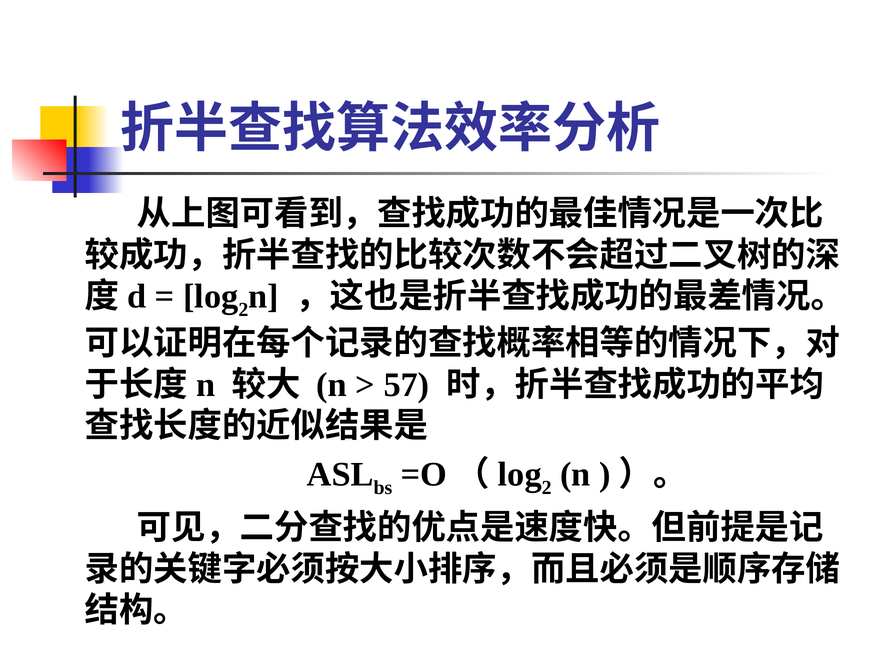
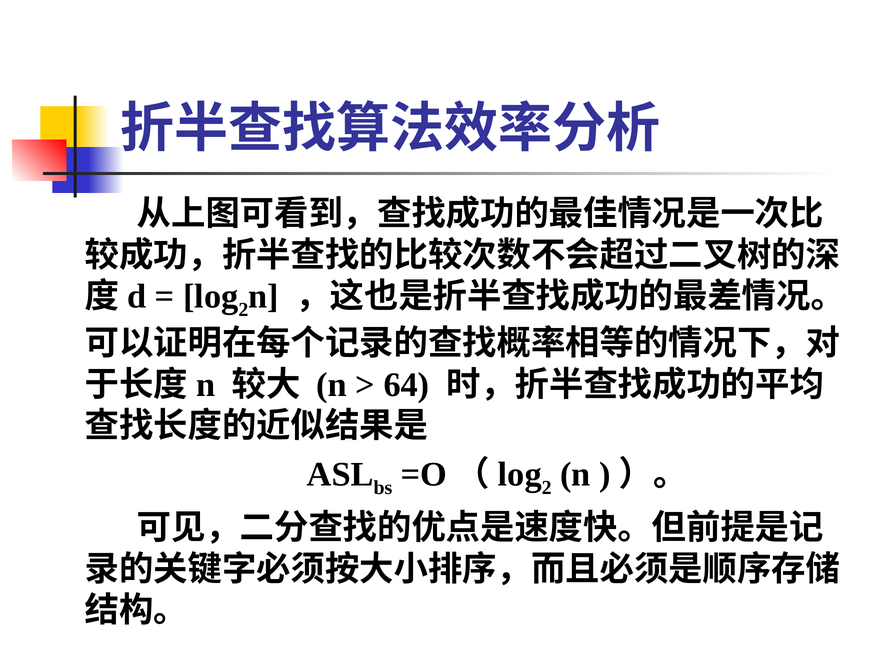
57: 57 -> 64 (406, 385)
